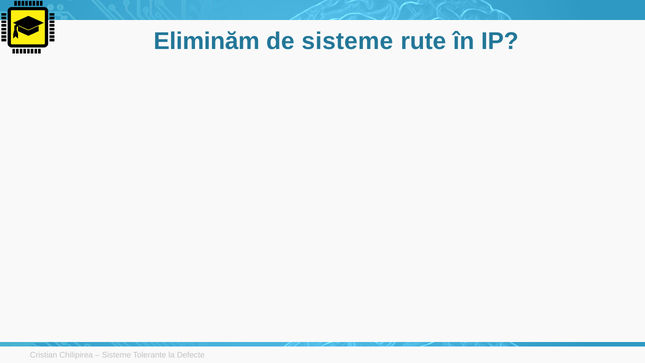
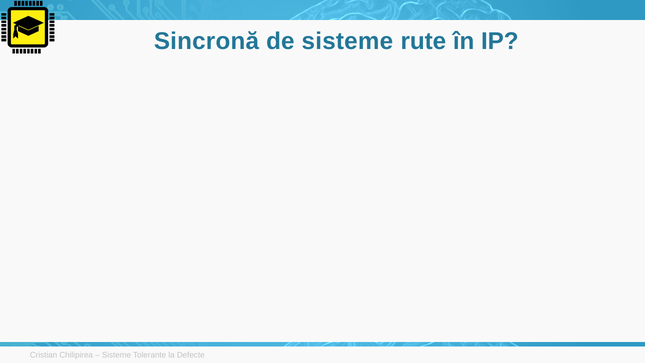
Eliminăm: Eliminăm -> Sincronă (206, 41)
